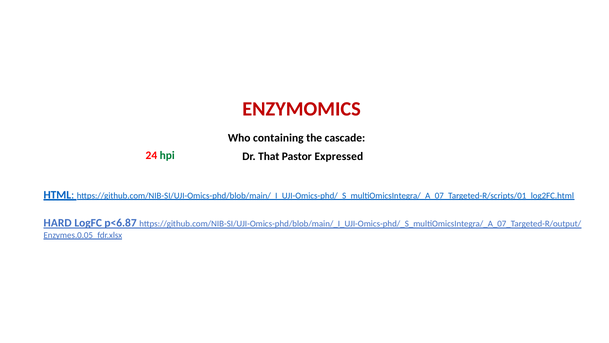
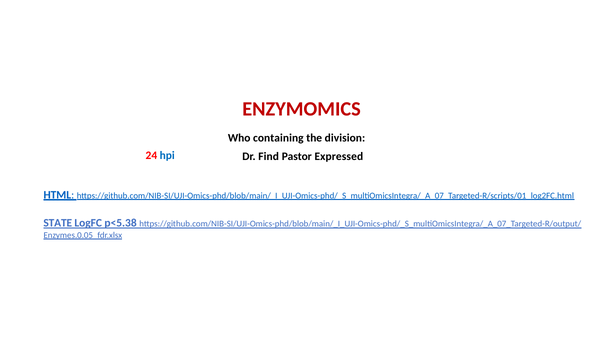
cascade: cascade -> division (345, 138)
hpi colour: green -> blue (167, 155)
That: That -> Find (269, 156)
HARD: HARD -> STATE (58, 223)
p<6.87: p<6.87 -> p<5.38 (121, 223)
